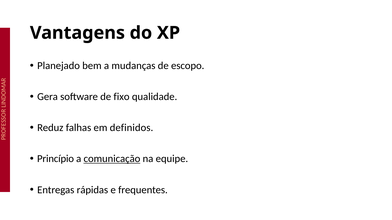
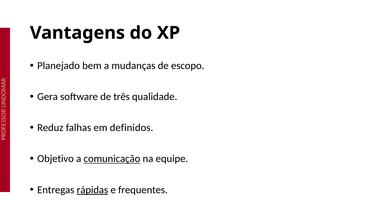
fixo: fixo -> três (122, 97)
Princípio: Princípio -> Objetivo (56, 159)
rápidas underline: none -> present (92, 190)
